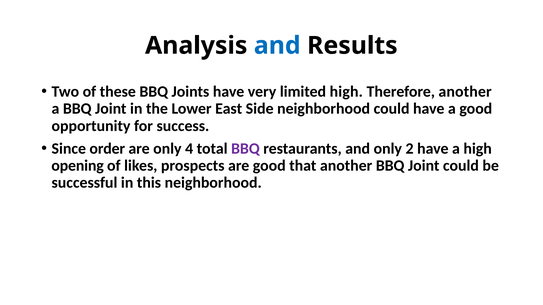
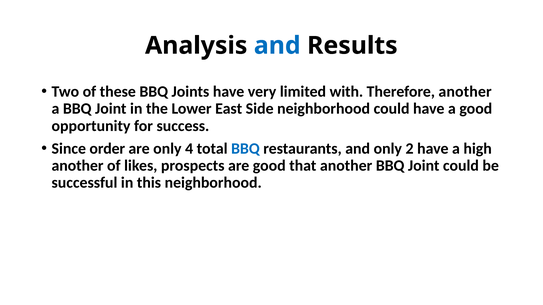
limited high: high -> with (346, 92)
BBQ colour: purple -> blue (245, 149)
opening: opening -> another (78, 166)
